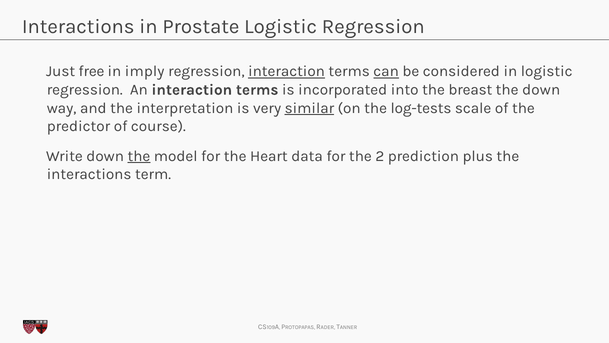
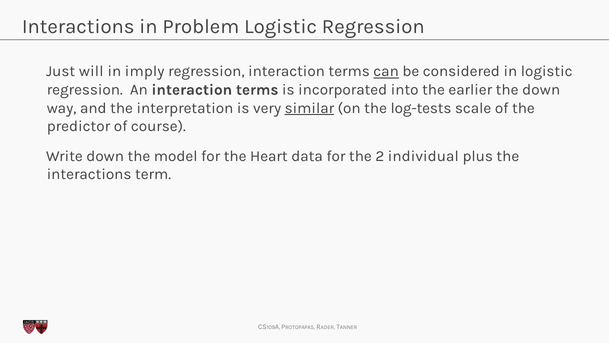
Prostate: Prostate -> Problem (201, 27)
free: free -> will (91, 71)
interaction underline: present -> none (287, 71)
breast: breast -> earlier (470, 90)
the underline: present -> none (139, 156)
prediction: prediction -> individual (423, 156)
